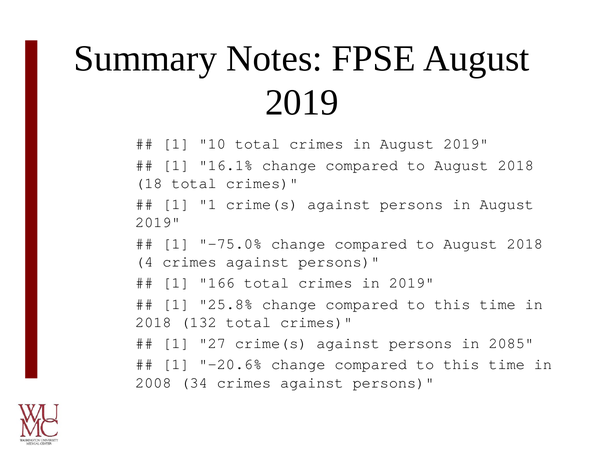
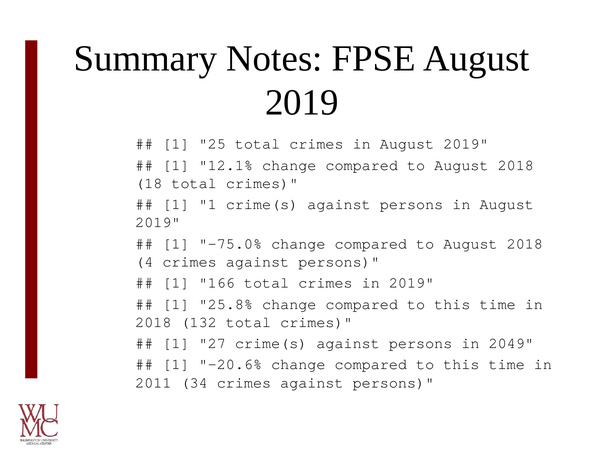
10: 10 -> 25 (212, 144)
16.1%: 16.1% -> 12.1% (226, 165)
2085: 2085 -> 2049 (511, 343)
2008: 2008 -> 2011 (153, 383)
